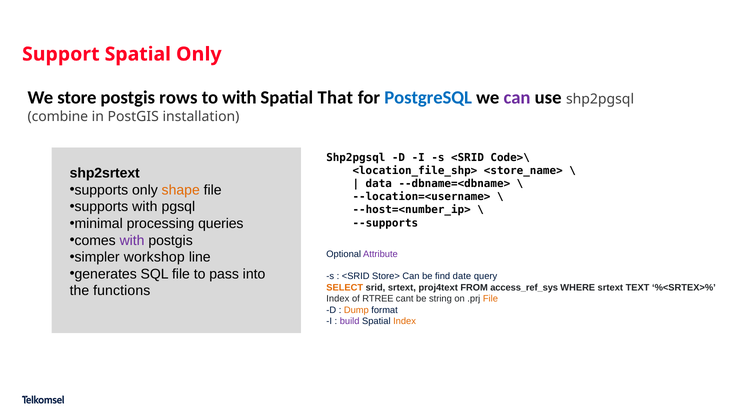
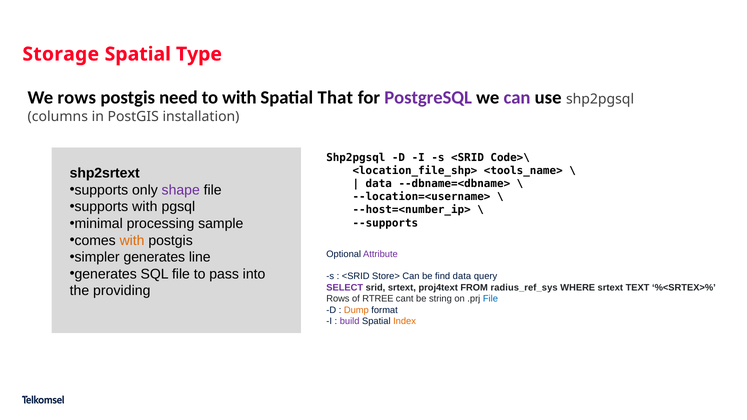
Support: Support -> Storage (61, 54)
Spatial Only: Only -> Type (199, 54)
We store: store -> rows (77, 98)
rows: rows -> need (178, 98)
PostgreSQL colour: blue -> purple (428, 98)
combine: combine -> columns (58, 117)
<store_name>: <store_name> -> <tools_name> (523, 171)
shape colour: orange -> purple (181, 190)
queries: queries -> sample (221, 224)
with colour: purple -> orange (132, 241)
simpler workshop: workshop -> generates (154, 257)
find date: date -> data (462, 277)
SELECT colour: orange -> purple (345, 288)
access_ref_sys: access_ref_sys -> radius_ref_sys (524, 288)
functions: functions -> providing (122, 291)
Index: Index -> Rows (338, 299)
File colour: orange -> blue (490, 299)
